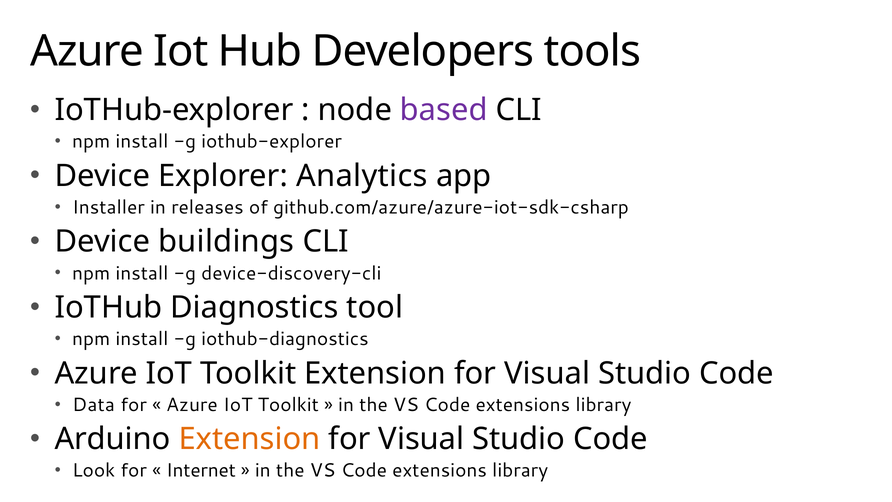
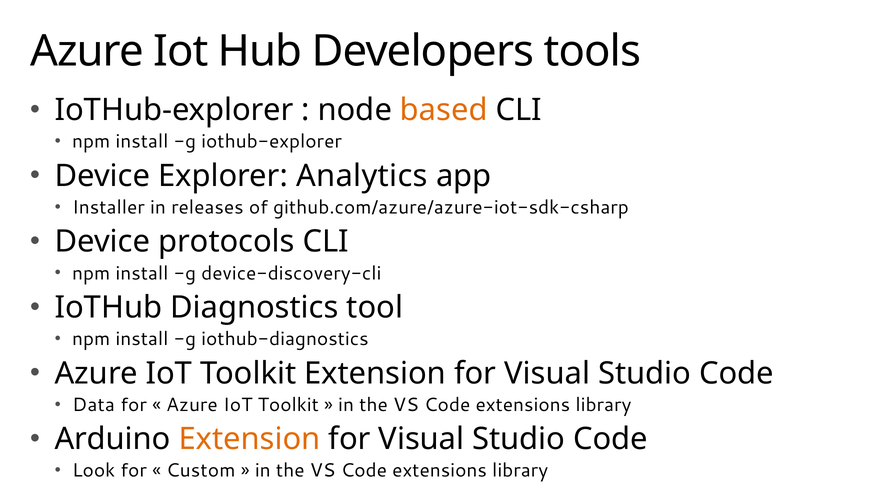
based colour: purple -> orange (444, 110)
buildings: buildings -> protocols (226, 242)
Internet: Internet -> Custom (201, 470)
